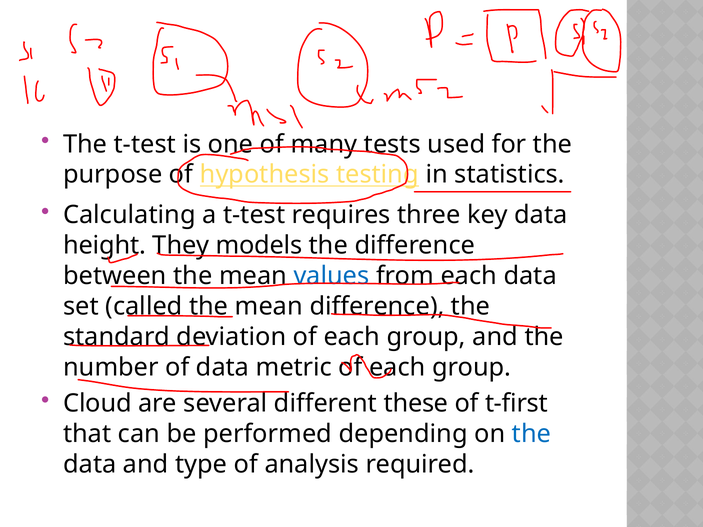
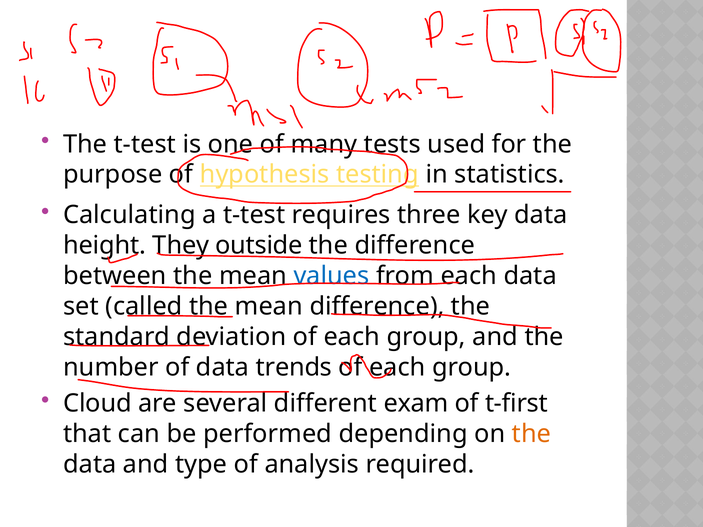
models: models -> outside (259, 246)
metric: metric -> trends (294, 367)
these: these -> exam (416, 404)
the colour: blue -> orange (531, 434)
